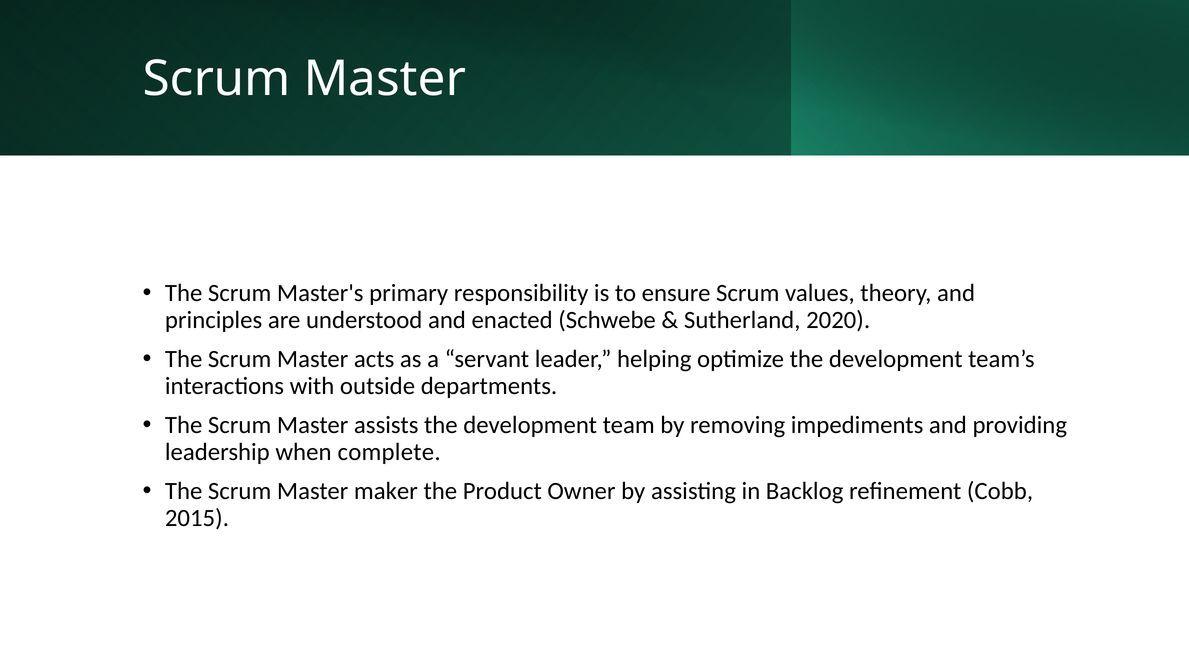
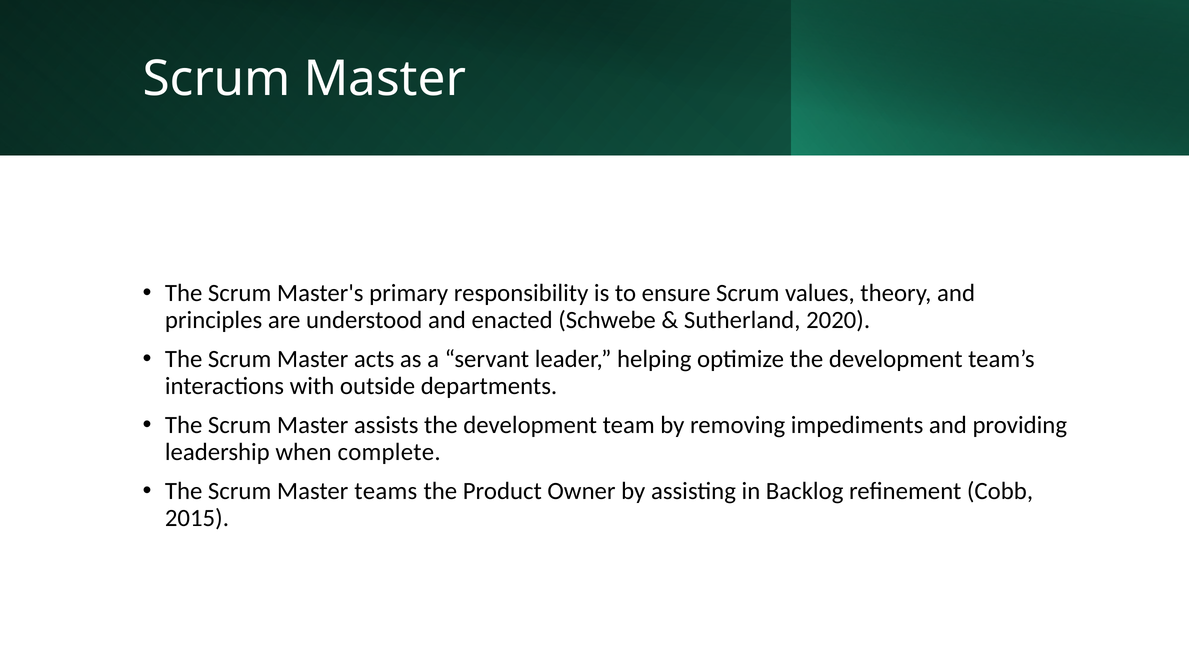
maker: maker -> teams (386, 491)
